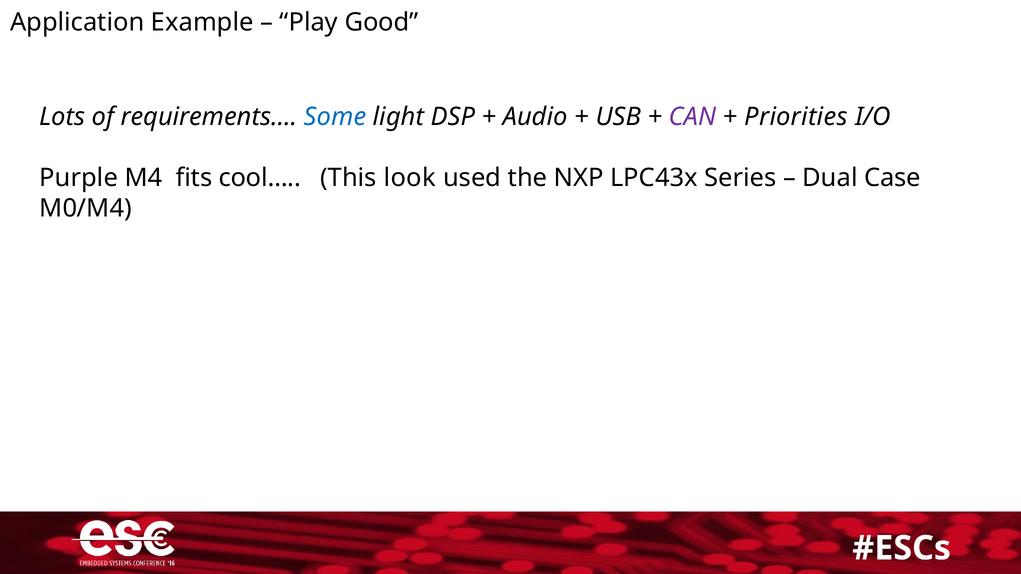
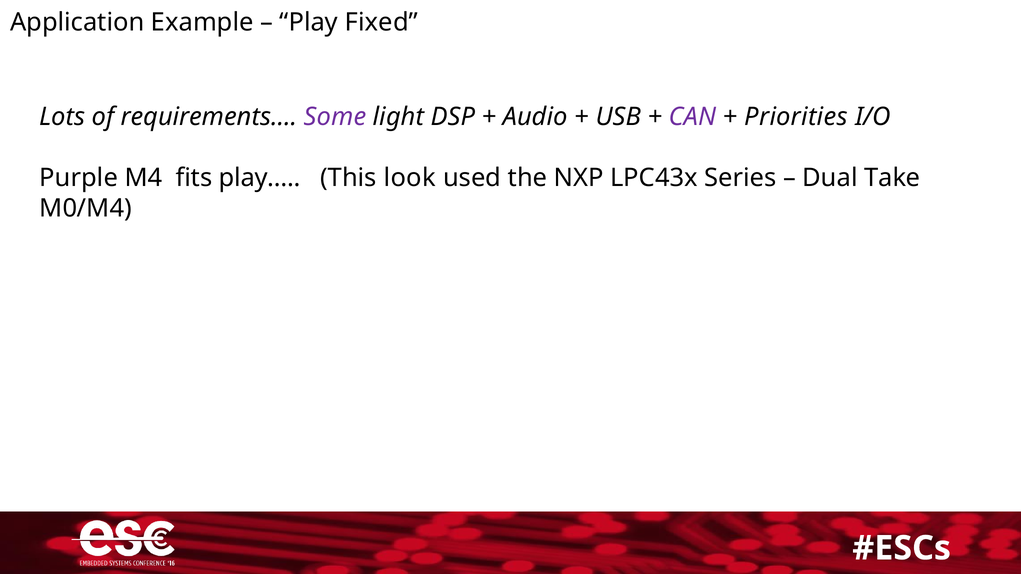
Good: Good -> Fixed (381, 22)
Some colour: blue -> purple (335, 117)
cool…: cool… -> play… (260, 178)
Case: Case -> Take (892, 178)
